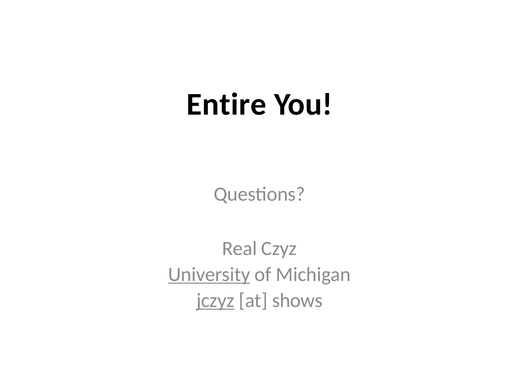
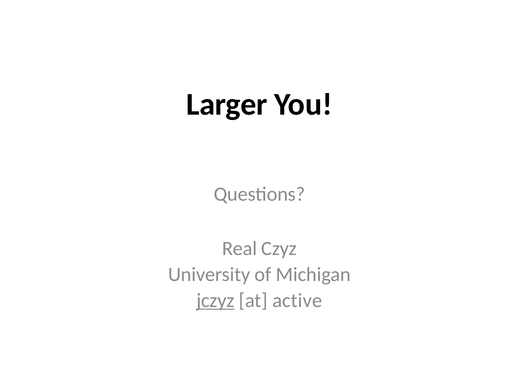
Entire: Entire -> Larger (227, 104)
University underline: present -> none (209, 275)
shows: shows -> active (297, 301)
